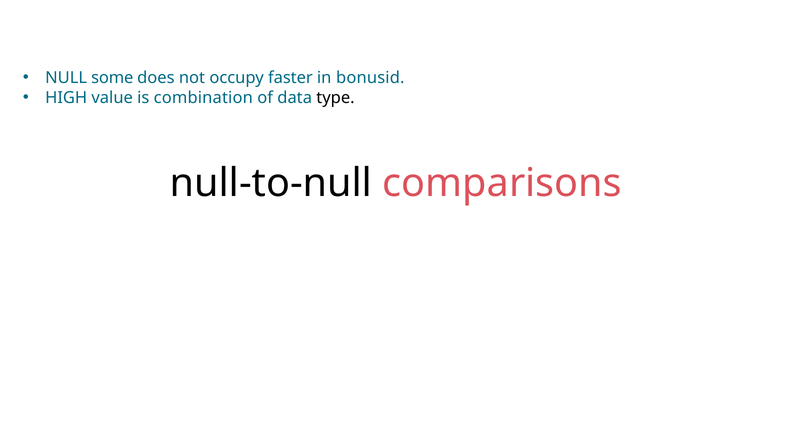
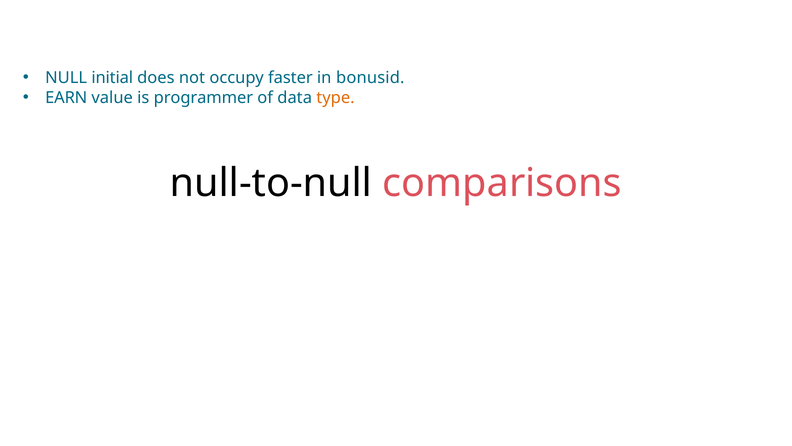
some: some -> initial (112, 78)
HIGH: HIGH -> EARN (66, 97)
combination: combination -> programmer (203, 97)
type colour: black -> orange (335, 97)
